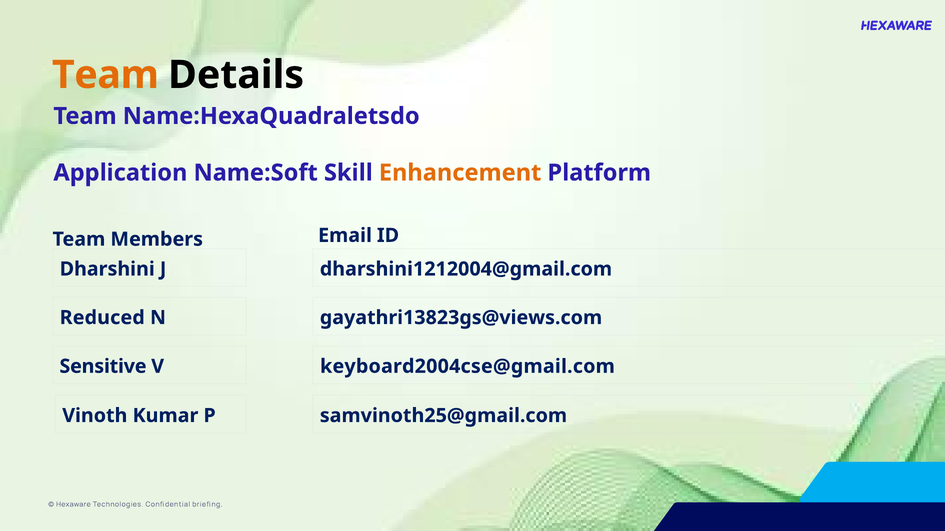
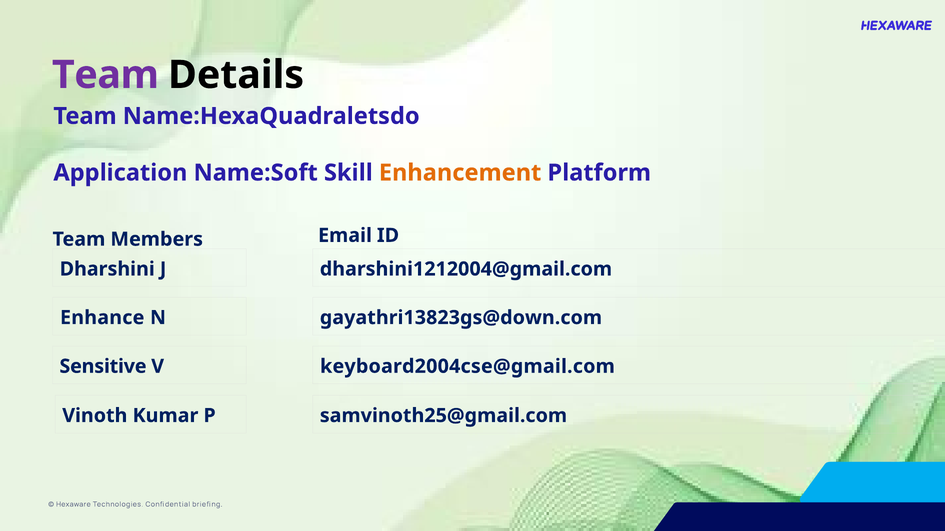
Team colour: orange -> purple (105, 75)
Reduced: Reduced -> Enhance (102, 318)
gayathri13823gs@views.com: gayathri13823gs@views.com -> gayathri13823gs@down.com (461, 318)
